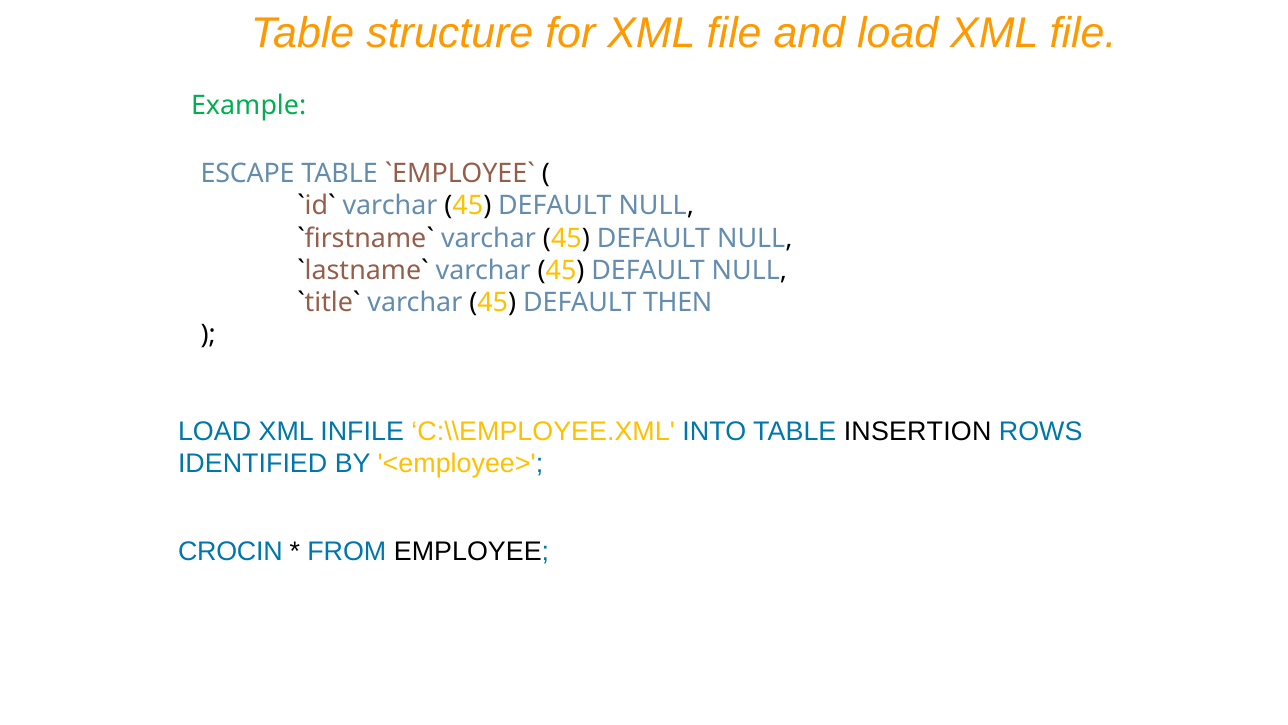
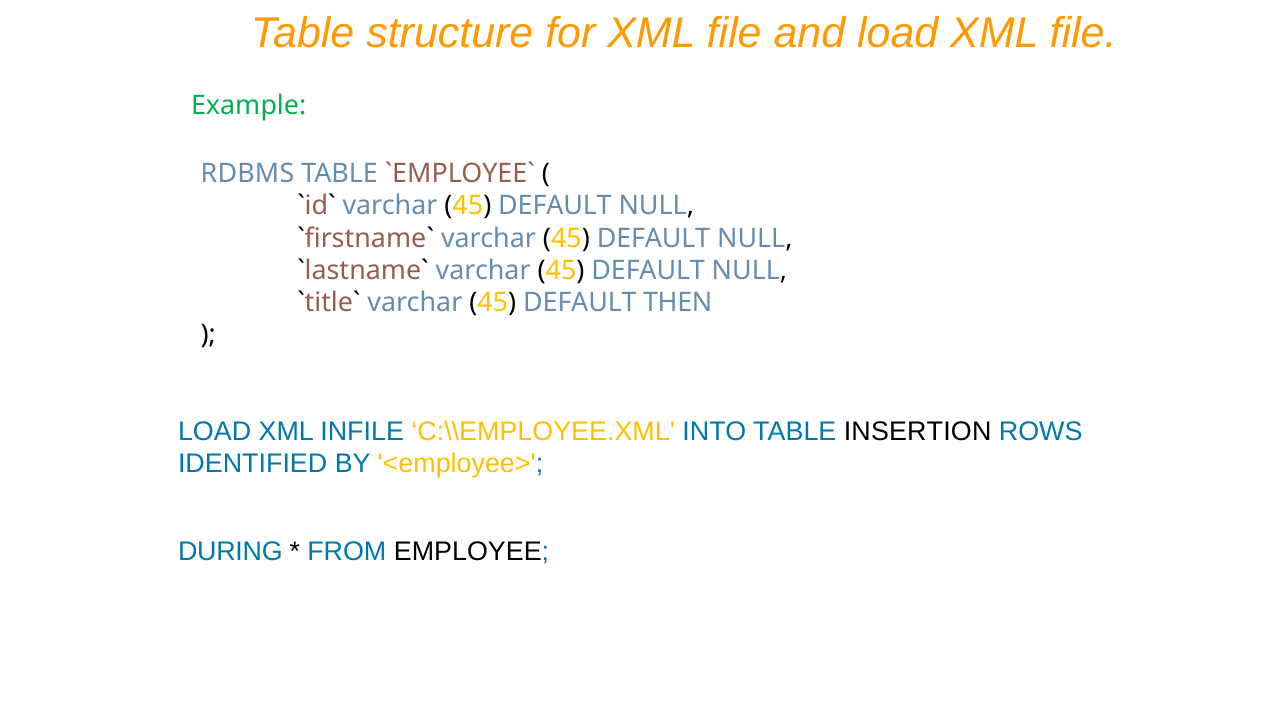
ESCAPE: ESCAPE -> RDBMS (247, 174)
CROCIN: CROCIN -> DURING (230, 551)
